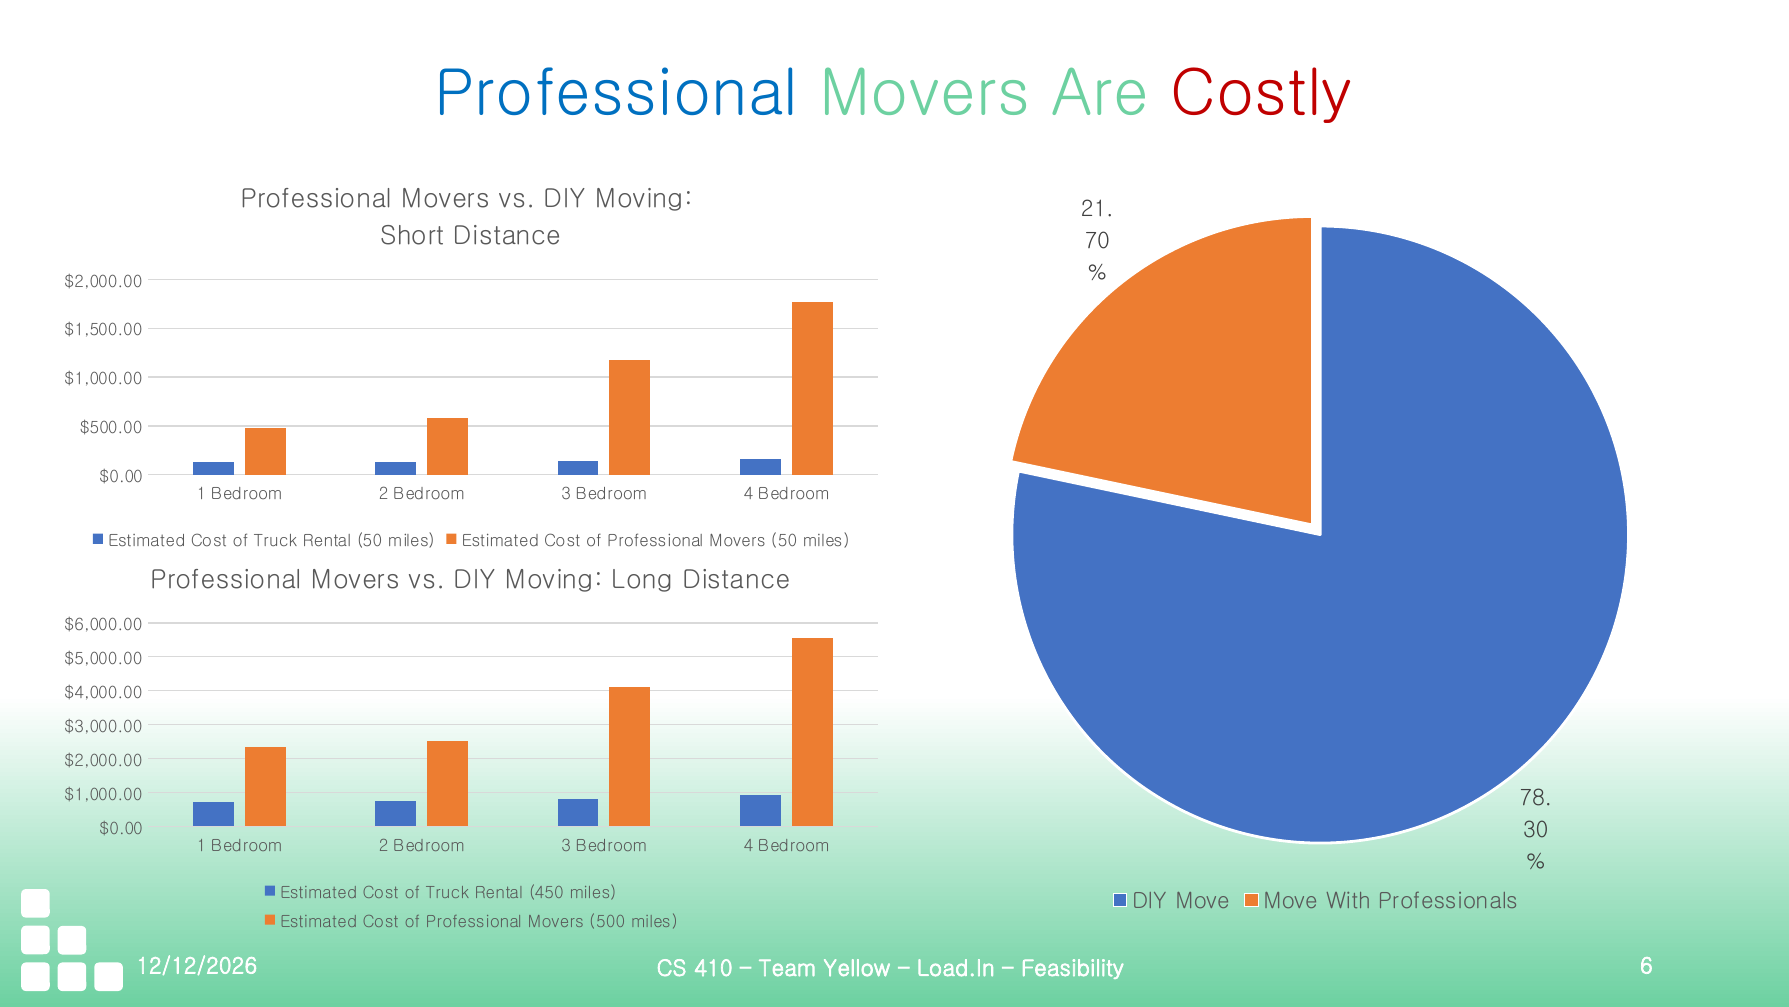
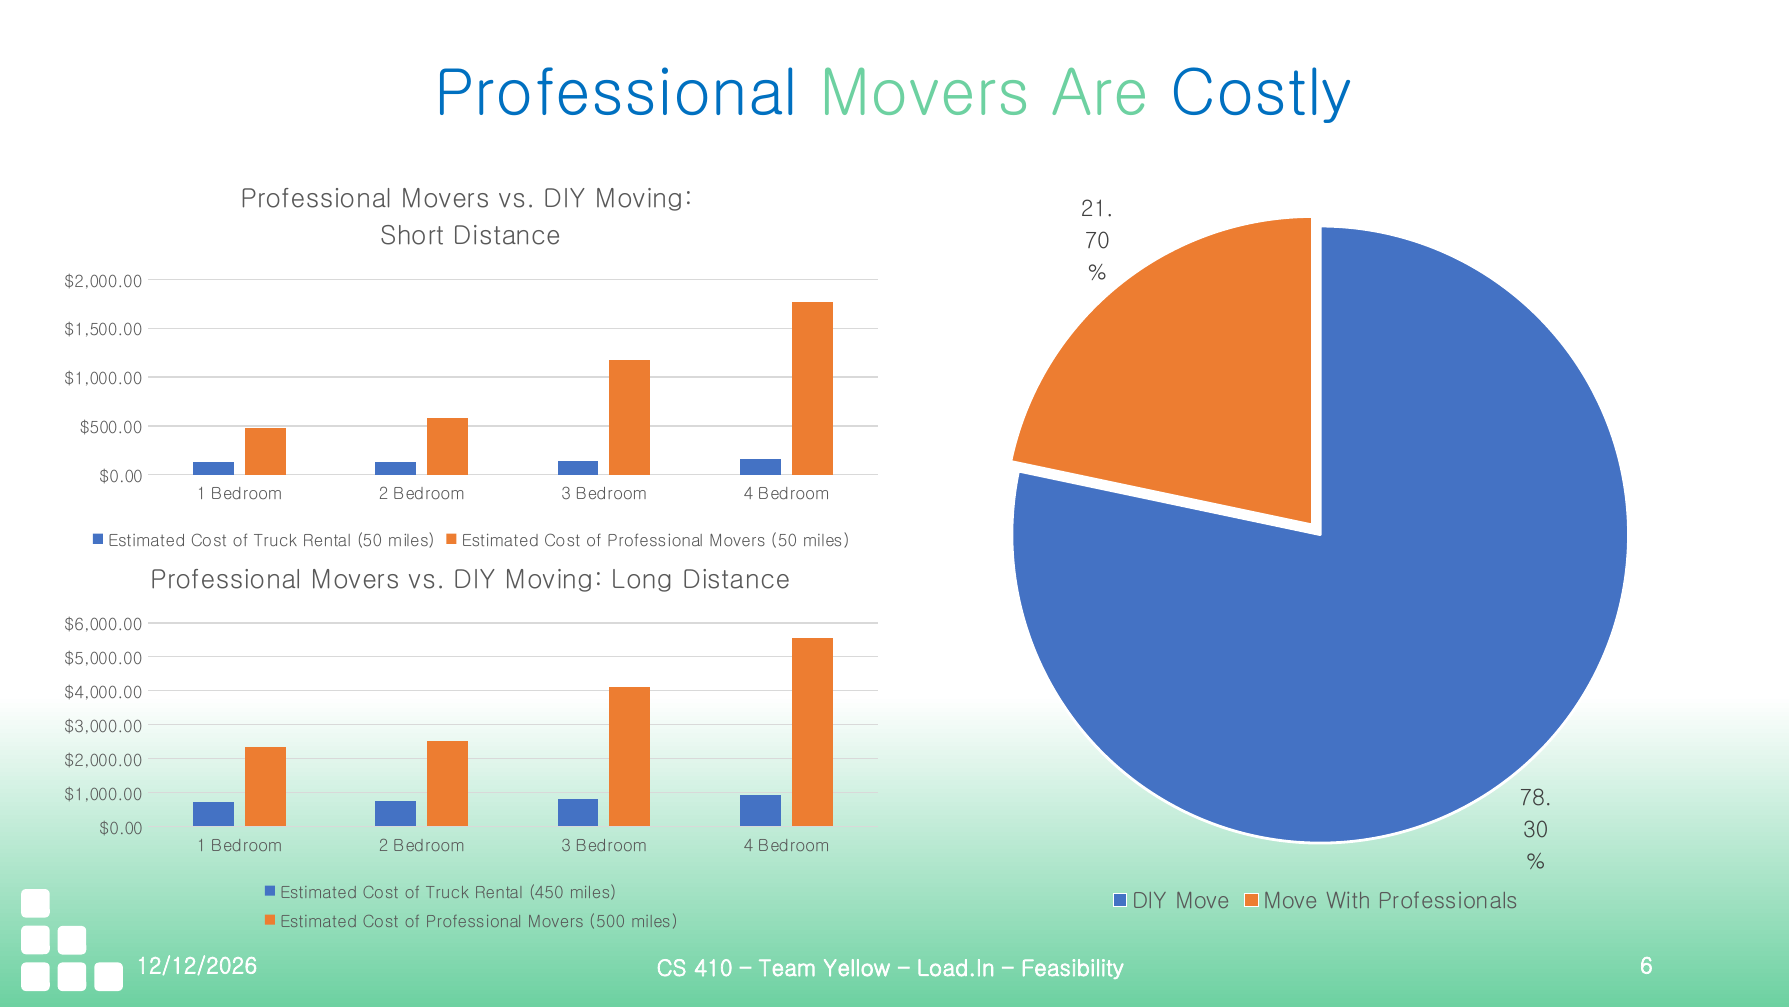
Costly colour: red -> blue (1262, 94)
